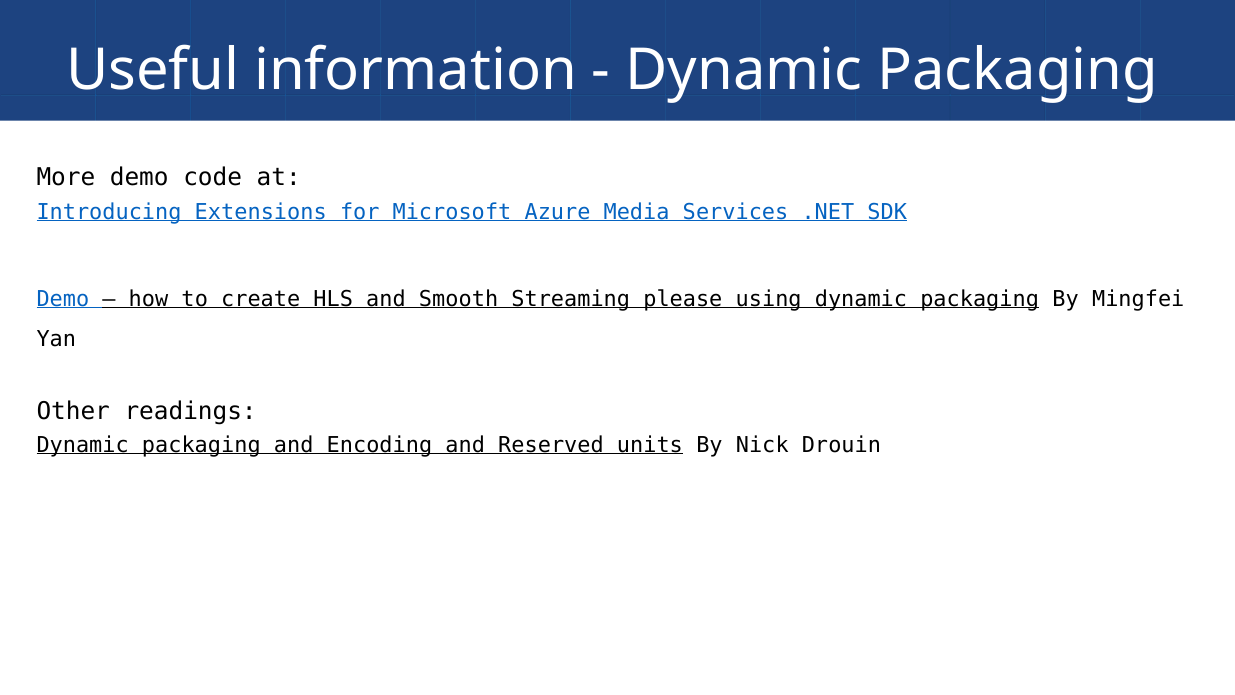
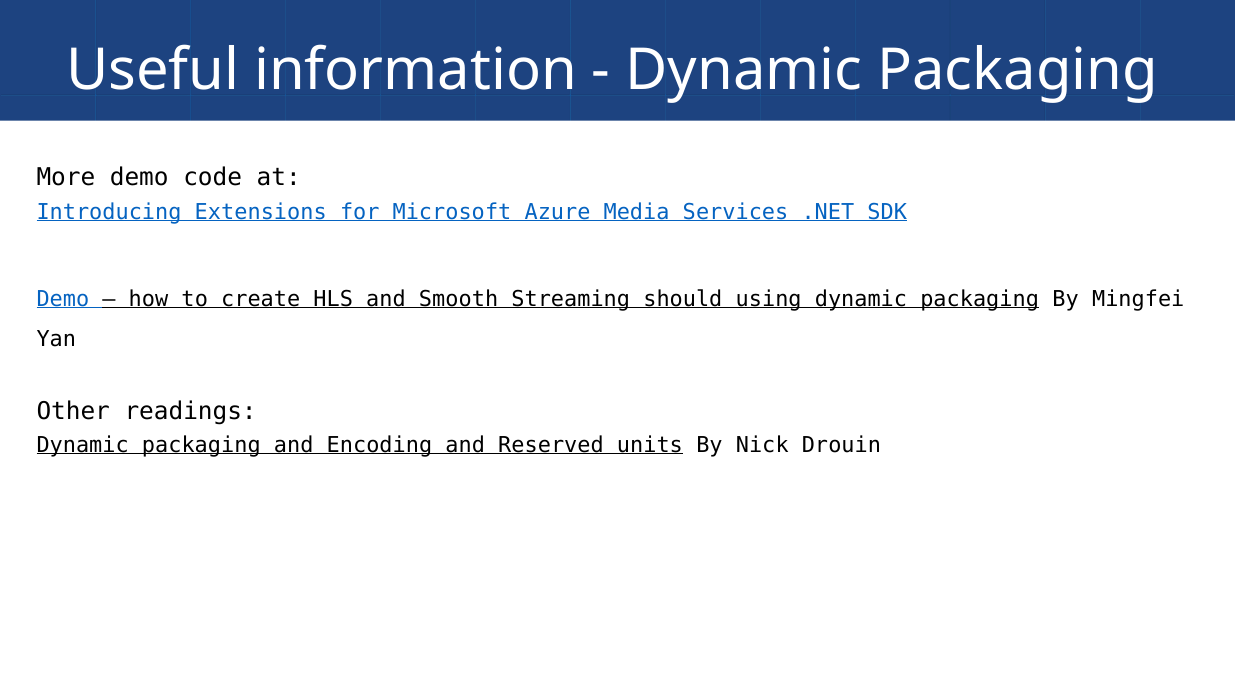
please: please -> should (683, 299)
